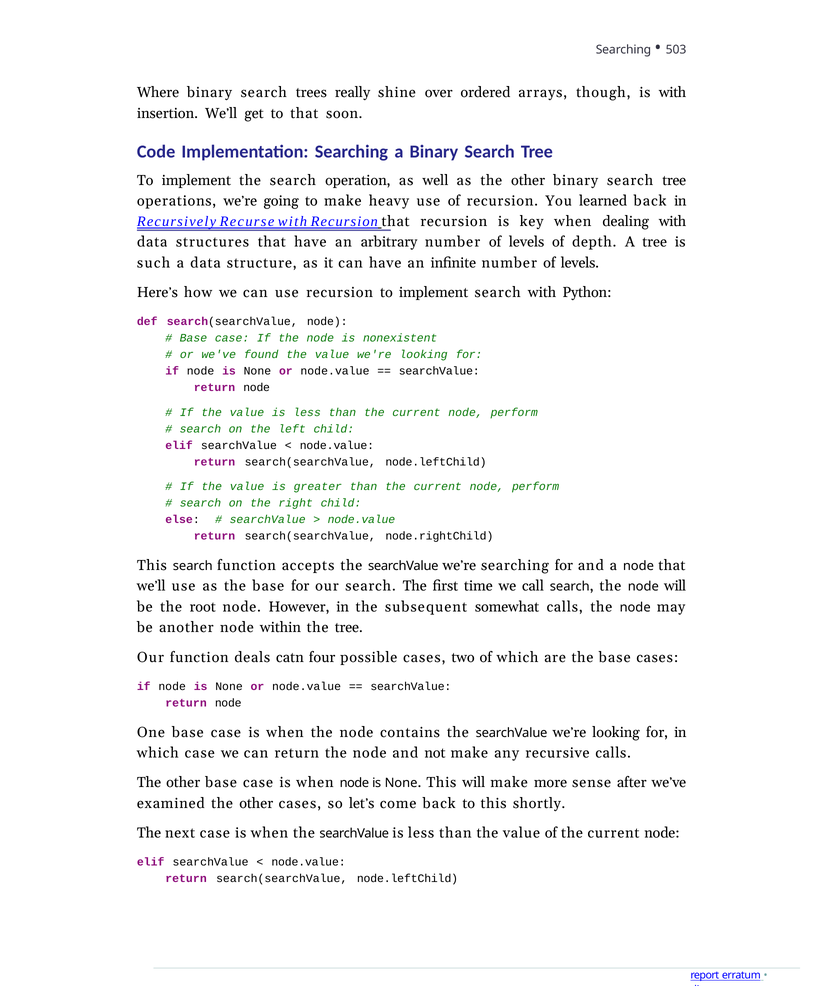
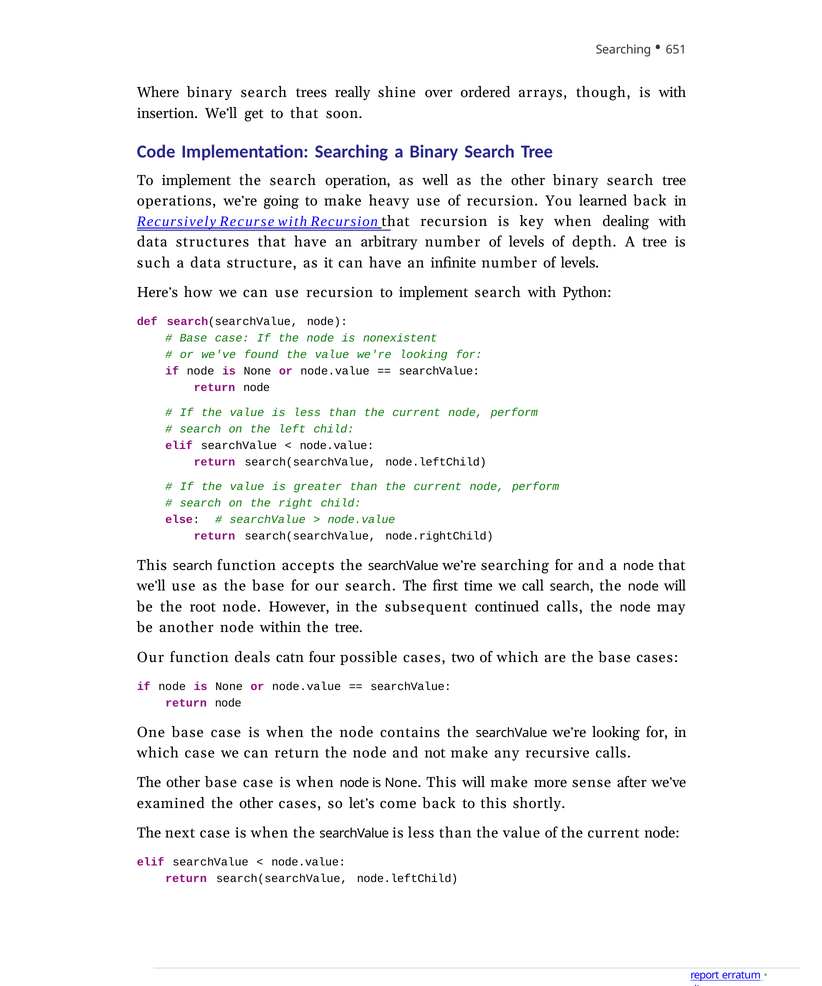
503: 503 -> 651 (676, 50)
somewhat: somewhat -> continued (507, 607)
